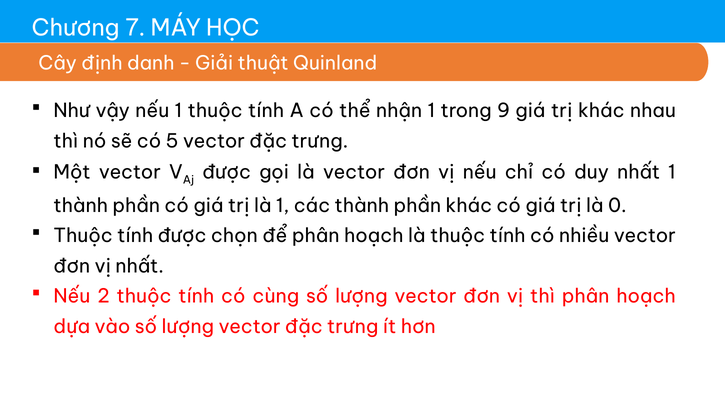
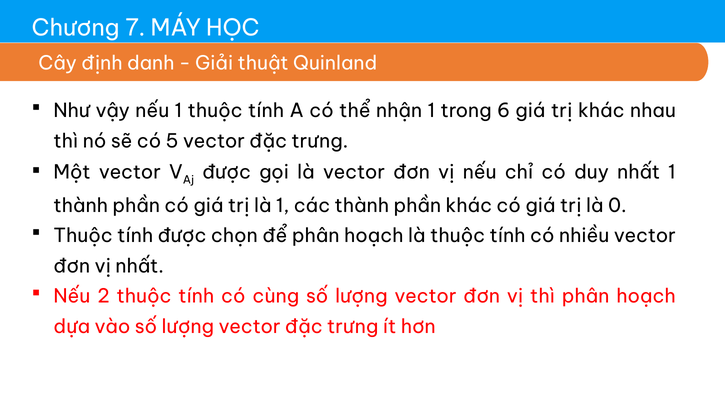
9: 9 -> 6 (504, 111)
